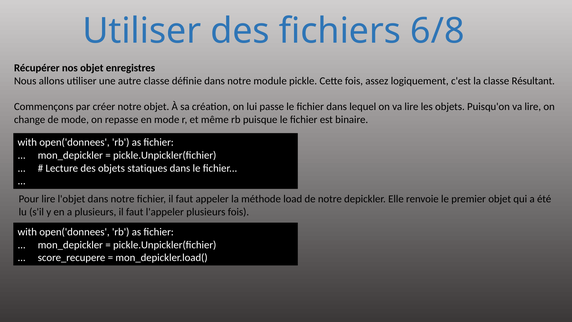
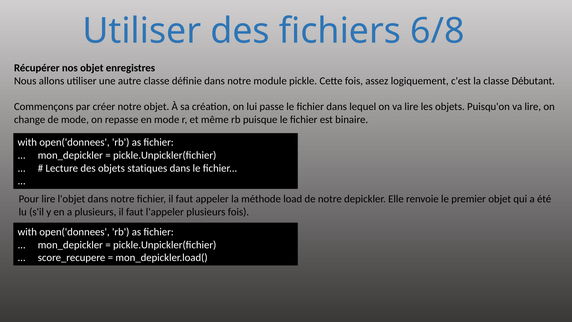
Résultant: Résultant -> Débutant (533, 81)
